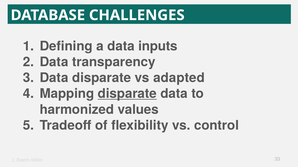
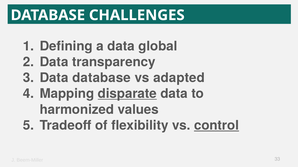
inputs: inputs -> global (158, 46)
Data disparate: disparate -> database (102, 78)
control underline: none -> present (216, 126)
